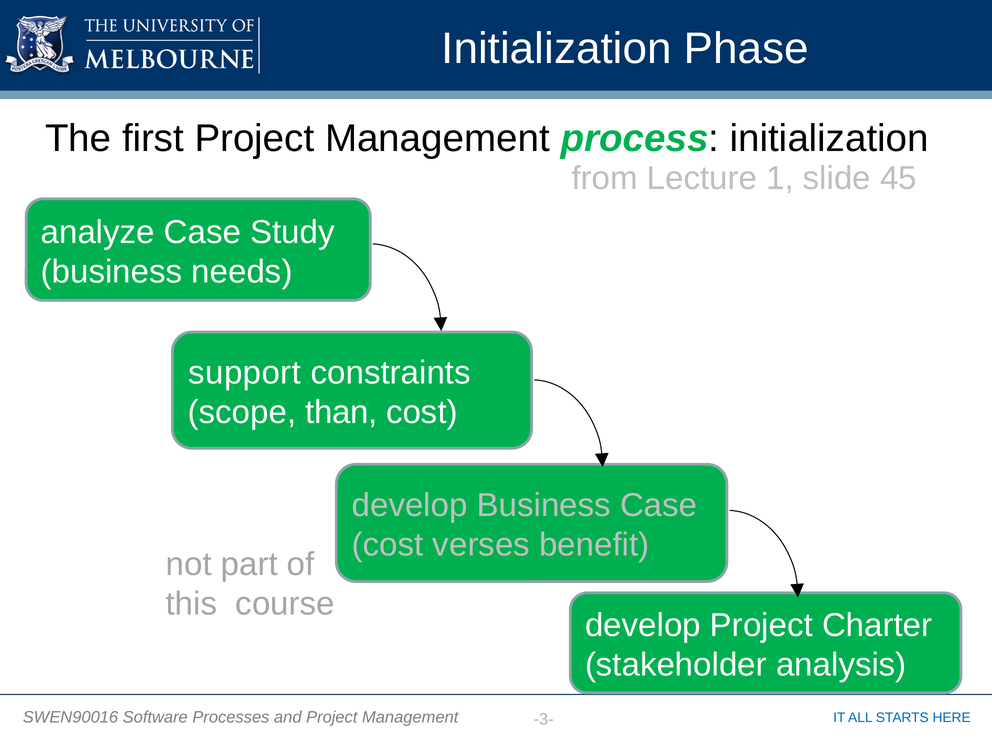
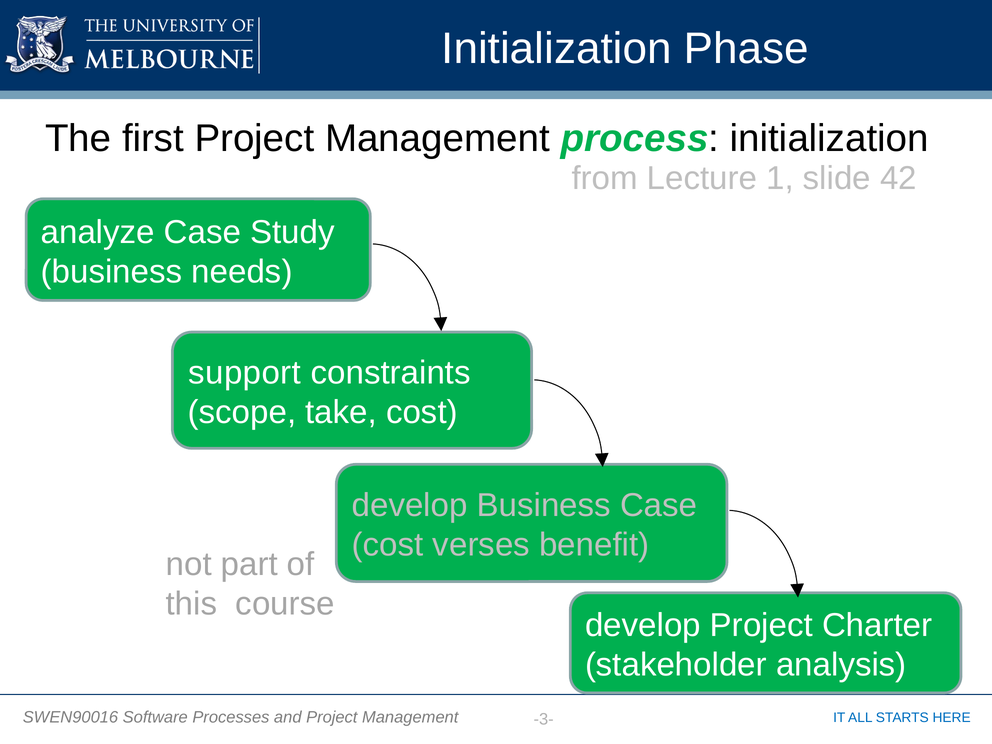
45: 45 -> 42 (898, 178)
than: than -> take (341, 412)
